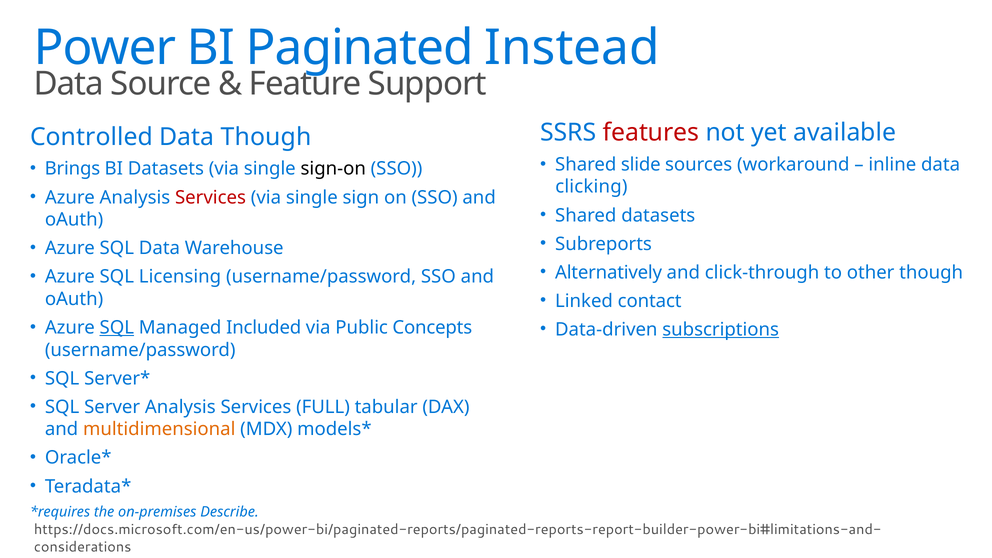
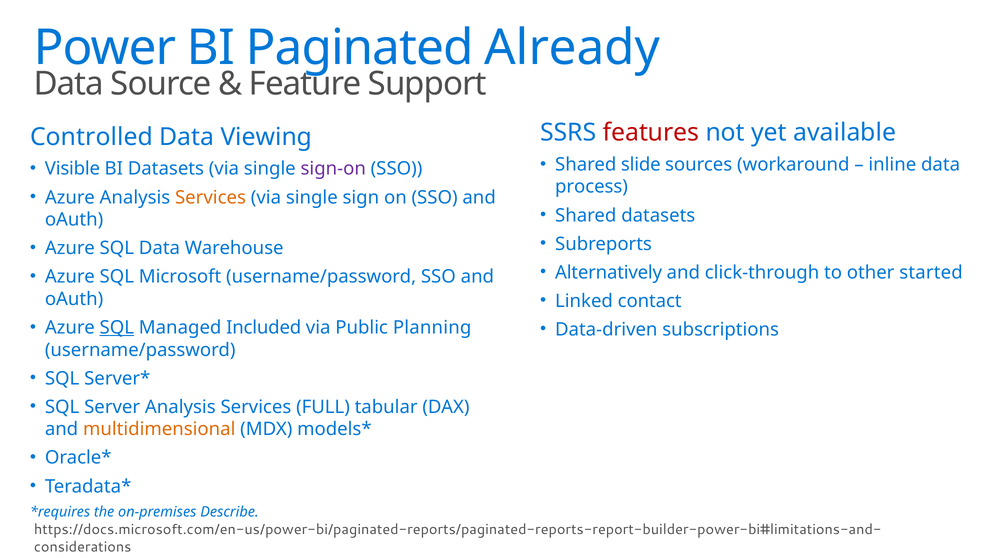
Instead: Instead -> Already (572, 48)
Data Though: Though -> Viewing (266, 137)
Brings: Brings -> Visible (72, 169)
sign-on colour: black -> purple (333, 169)
clicking: clicking -> process (591, 187)
Services colour: red -> orange (211, 197)
other though: though -> started (931, 272)
Licensing: Licensing -> Microsoft (180, 277)
Concepts: Concepts -> Planning (432, 328)
subscriptions underline: present -> none (721, 329)
